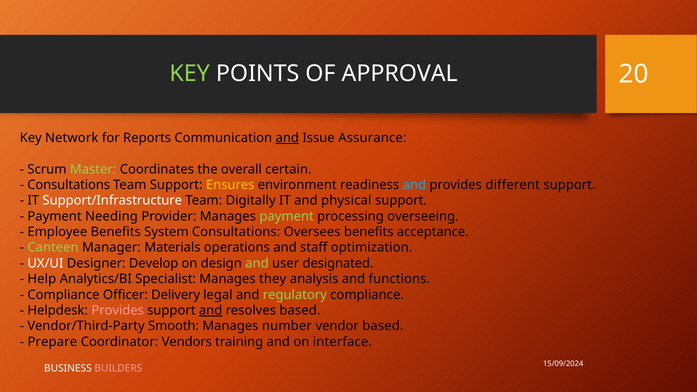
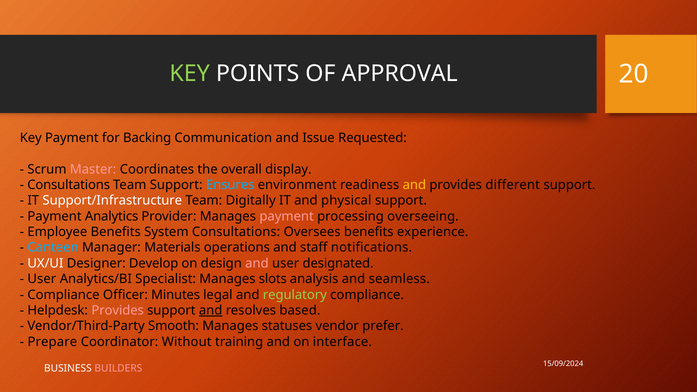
Key Network: Network -> Payment (72, 138)
Reports: Reports -> Backing (147, 138)
and underline: present -> none (287, 138)
Assurance: Assurance -> Requested (372, 138)
Master colour: light green -> pink (93, 169)
certain: certain -> display (288, 169)
Ensures colour: yellow -> light blue (230, 185)
and colour: light blue -> yellow (414, 185)
Needing: Needing -> Analytics (112, 216)
payment colour: light green -> pink (287, 216)
acceptance: acceptance -> experience (433, 232)
Canteen colour: light green -> light blue (53, 248)
optimization: optimization -> notifications (372, 248)
and colour: light green -> pink (257, 263)
Help: Help -> User (42, 279)
they: they -> slots (273, 279)
functions: functions -> seamless (399, 279)
Delivery: Delivery -> Minutes (176, 295)
number: number -> statuses (287, 326)
vendor based: based -> prefer (383, 326)
Vendors: Vendors -> Without (187, 342)
